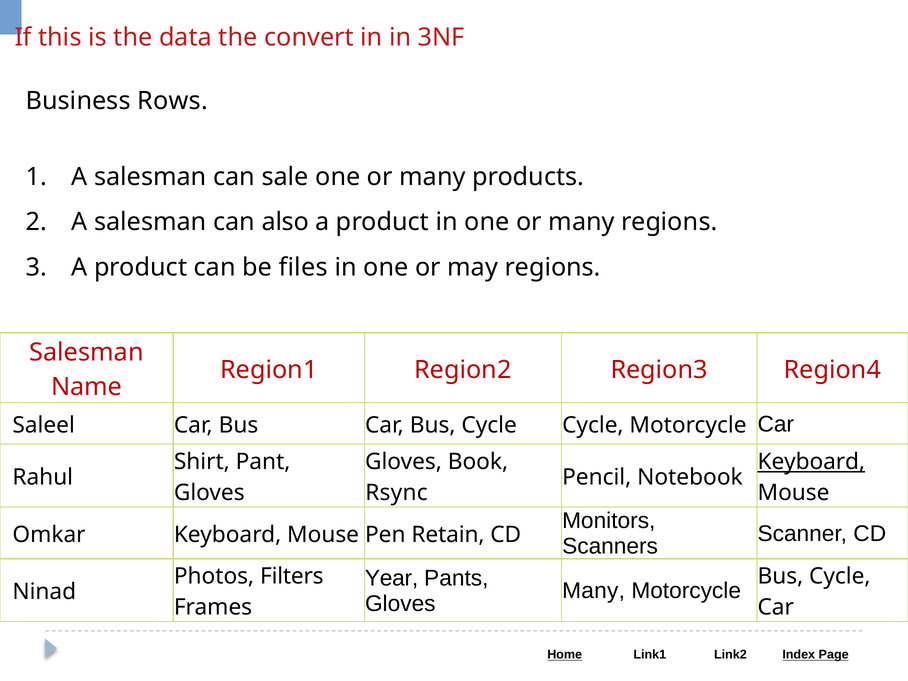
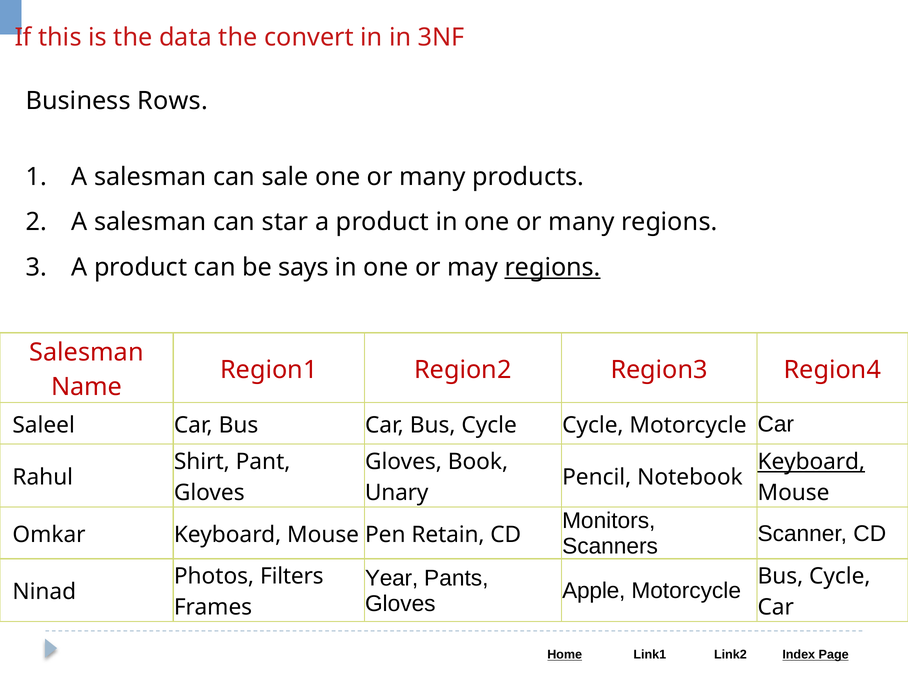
also: also -> star (285, 222)
files: files -> says (303, 268)
regions underline: none -> present (553, 268)
Rsync: Rsync -> Unary (397, 493)
Many: Many -> Apple (594, 591)
